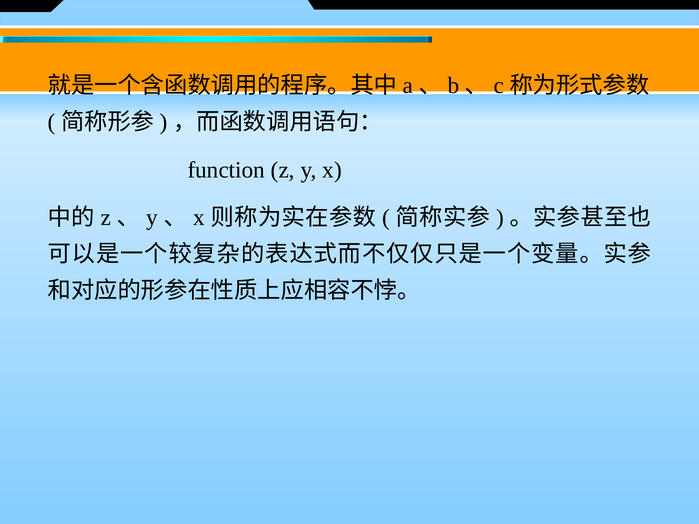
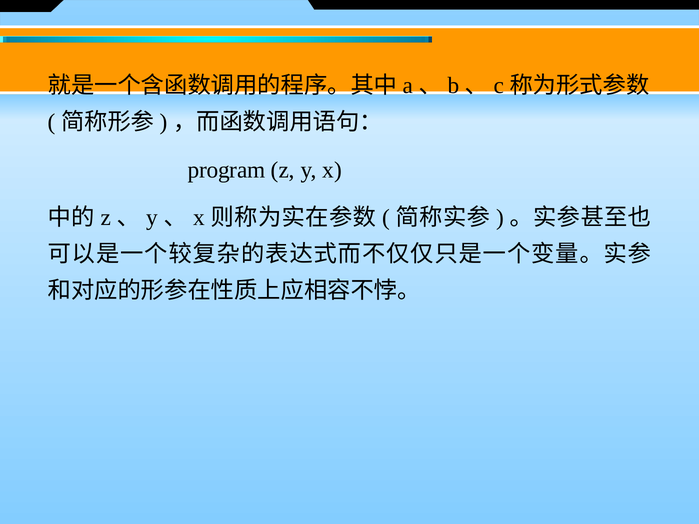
function: function -> program (226, 170)
